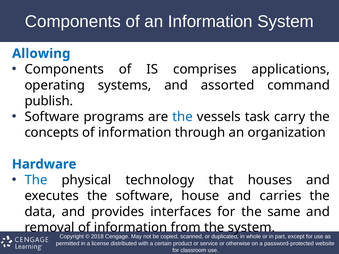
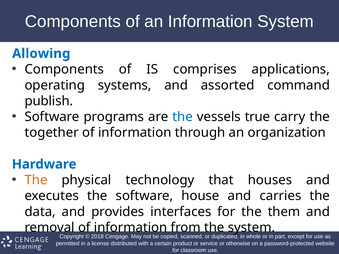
task: task -> true (257, 117)
concepts: concepts -> together (52, 133)
The colour: blue -> orange (36, 180)
same: same -> them (284, 212)
